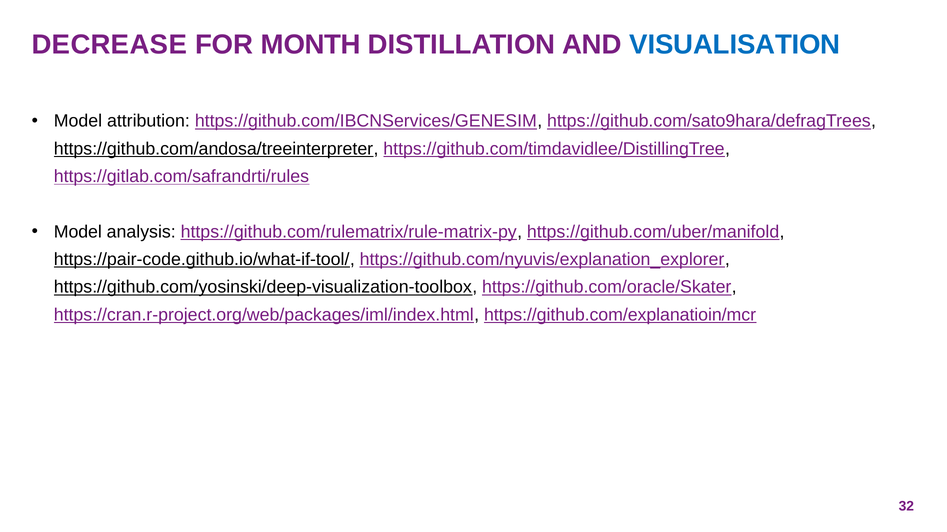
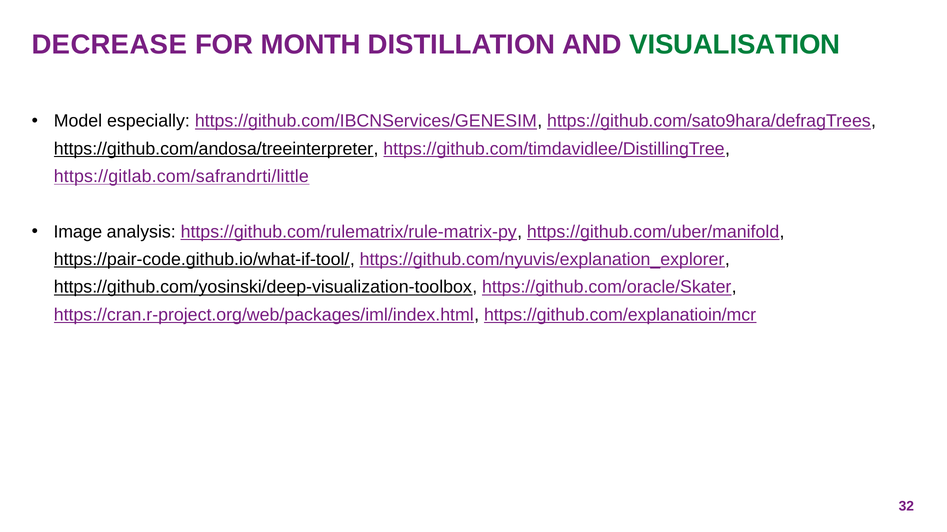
VISUALISATION colour: blue -> green (735, 45)
attribution: attribution -> especially (148, 121)
https://gitlab.com/safrandrti/rules: https://gitlab.com/safrandrti/rules -> https://gitlab.com/safrandrti/little (181, 177)
Model: Model -> Image (78, 232)
